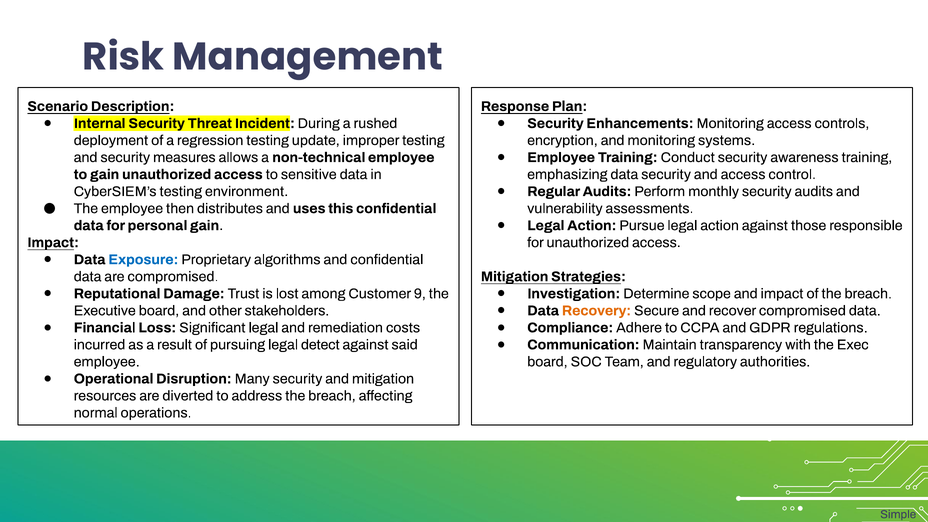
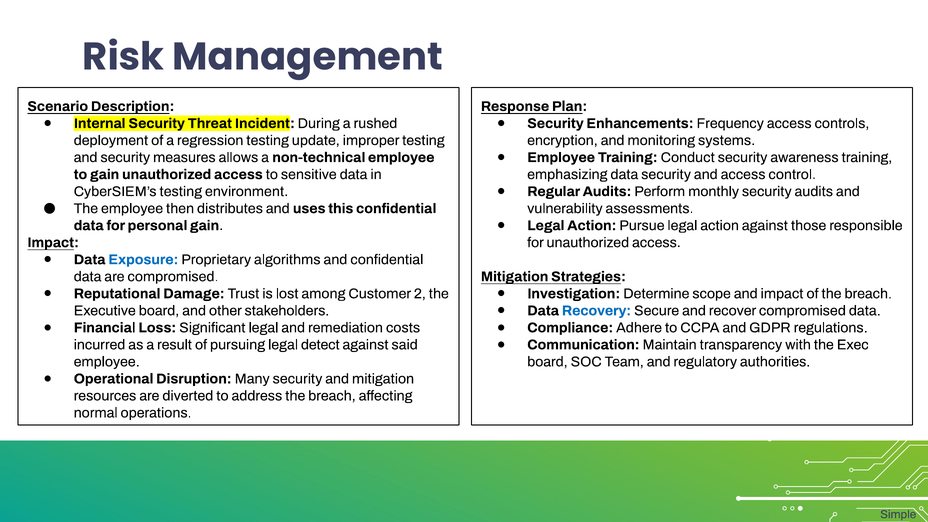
Enhancements Monitoring: Monitoring -> Frequency (730, 123)
9: 9 -> 2 (420, 294)
Recovery colour: orange -> blue (596, 311)
